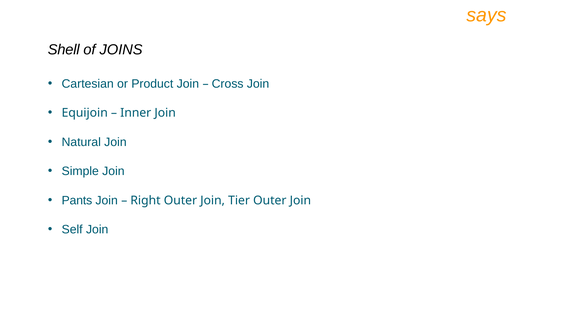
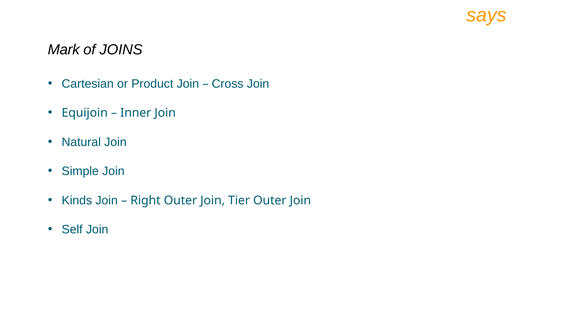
Shell: Shell -> Mark (64, 50)
Pants: Pants -> Kinds (77, 201)
